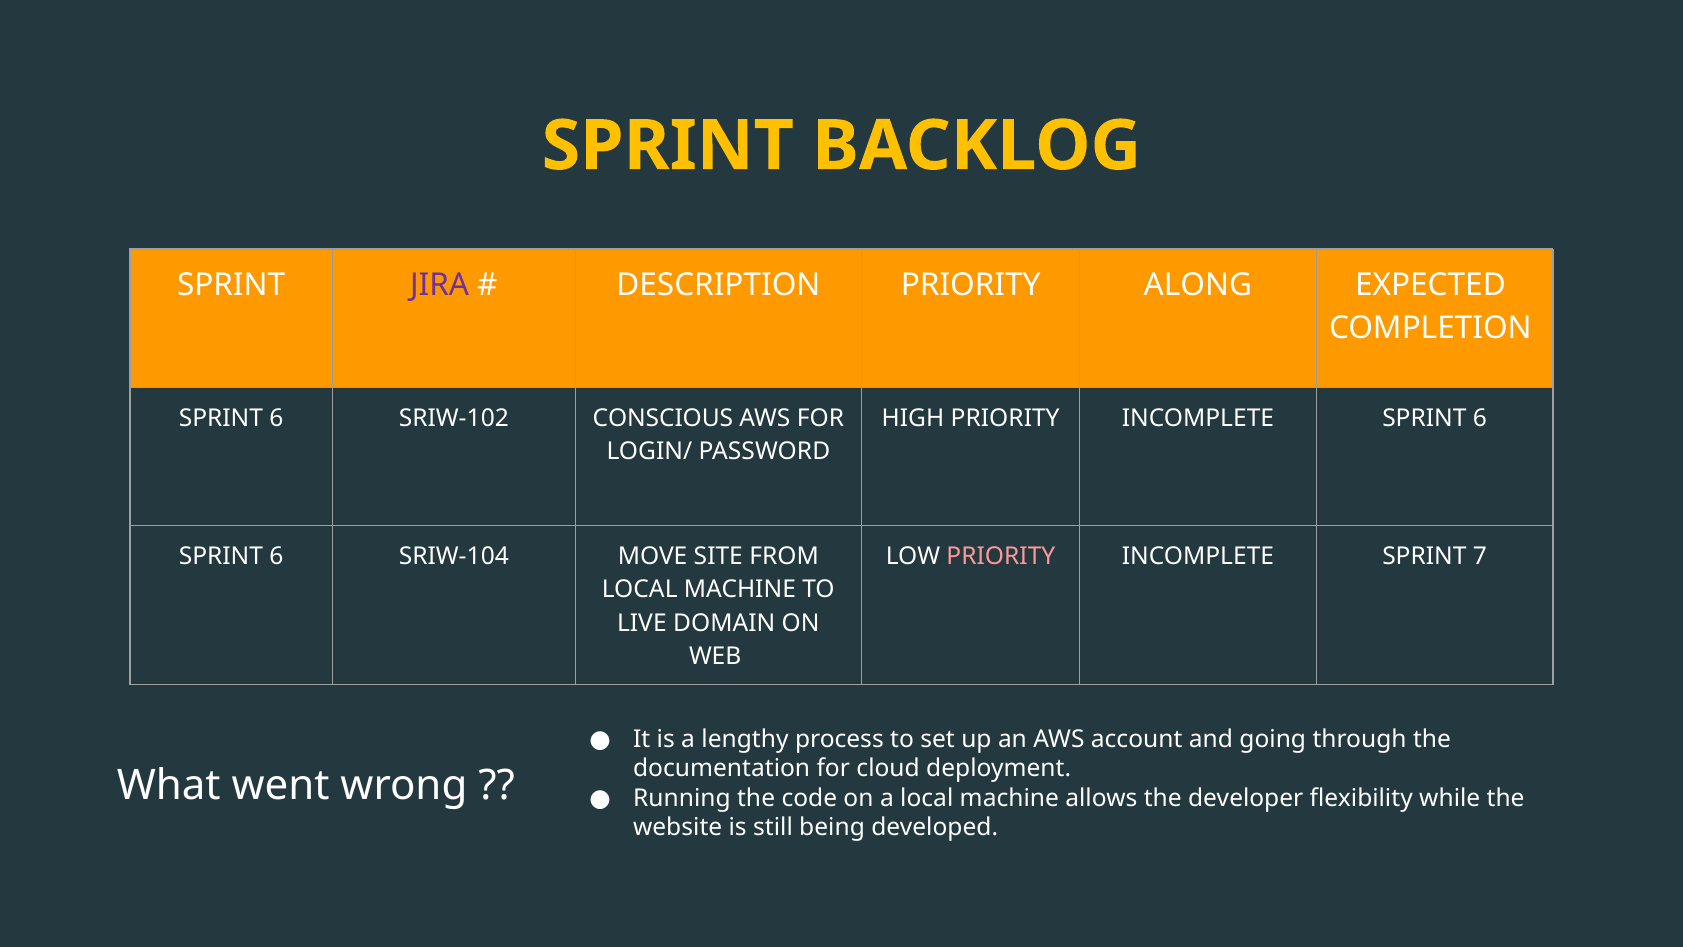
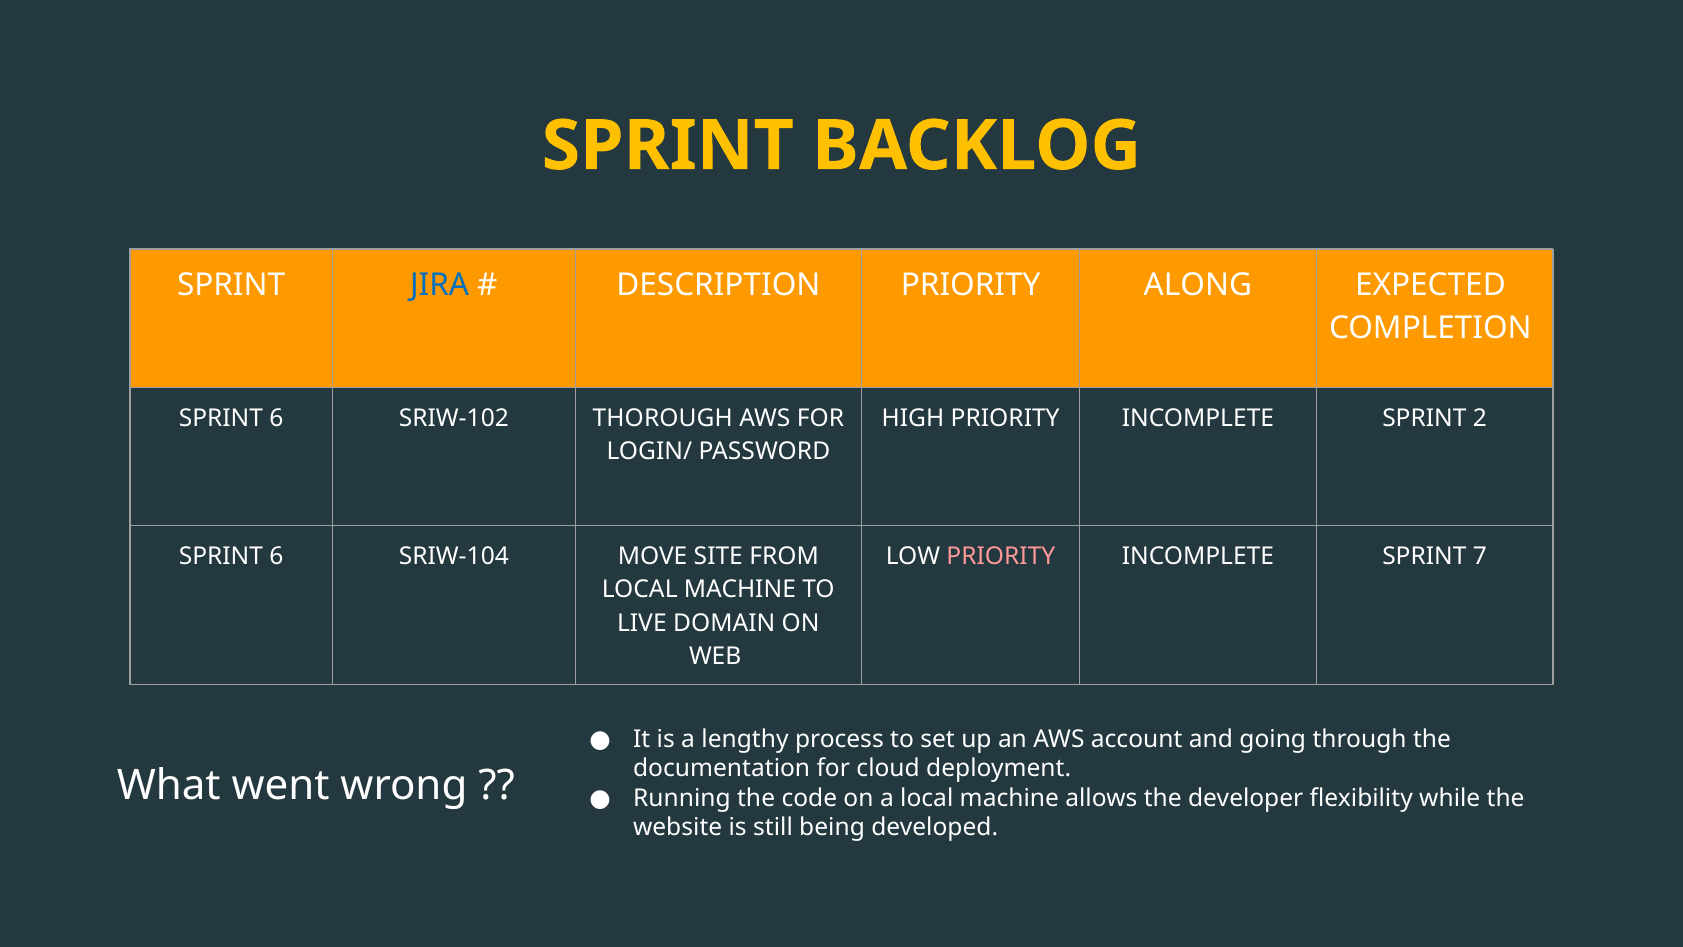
JIRA colour: purple -> blue (440, 285)
CONSCIOUS: CONSCIOUS -> THOROUGH (663, 418)
INCOMPLETE SPRINT 6: 6 -> 2 (1480, 418)
